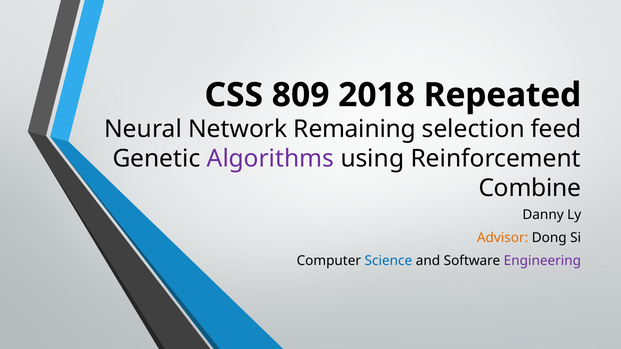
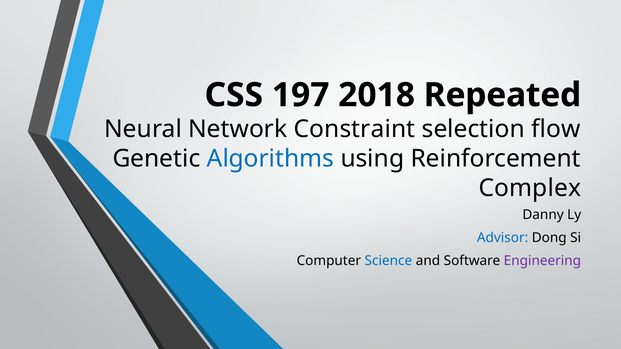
809: 809 -> 197 (301, 95)
Remaining: Remaining -> Constraint (354, 129)
feed: feed -> flow (556, 129)
Algorithms colour: purple -> blue (270, 159)
Combine: Combine -> Complex (530, 188)
Advisor colour: orange -> blue (503, 238)
